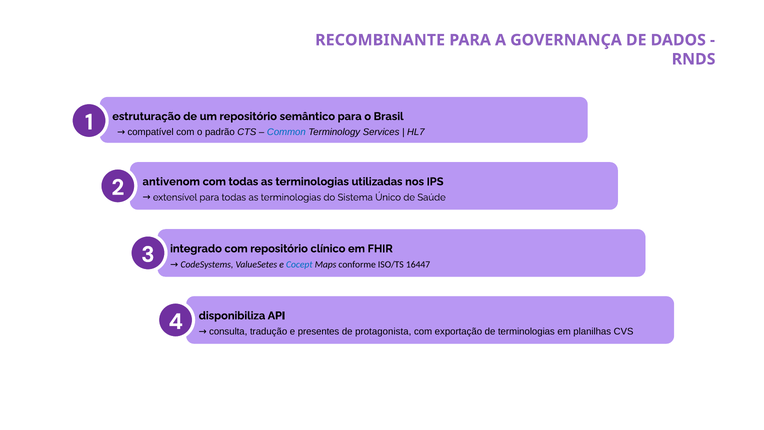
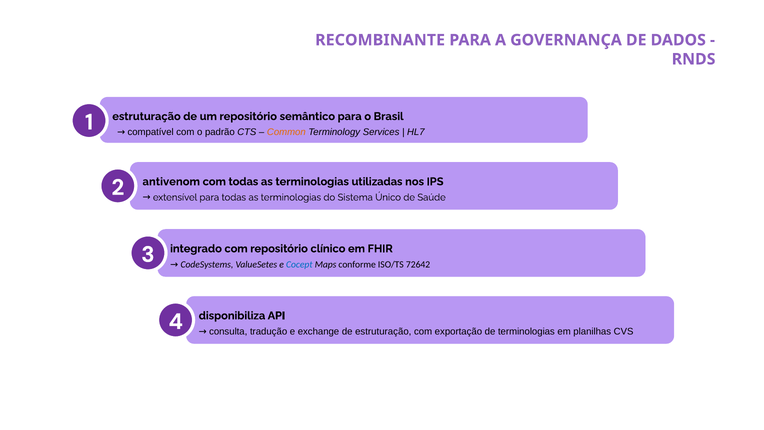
Common colour: blue -> orange (286, 132)
16447: 16447 -> 72642 (418, 264)
presentes: presentes -> exchange (318, 331)
de protagonista: protagonista -> estruturação (383, 331)
